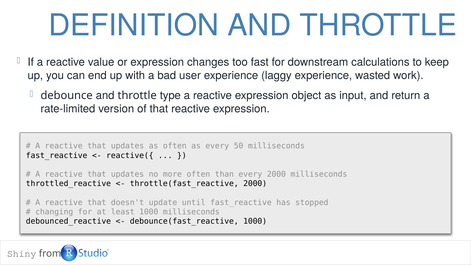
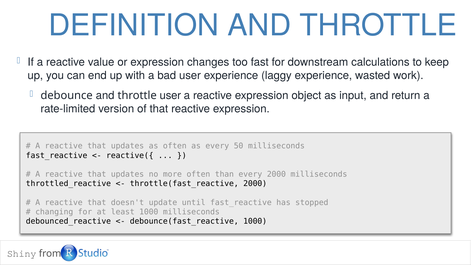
throttle type: type -> user (170, 95)
